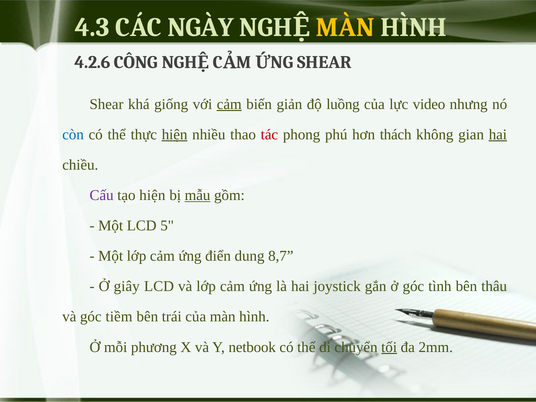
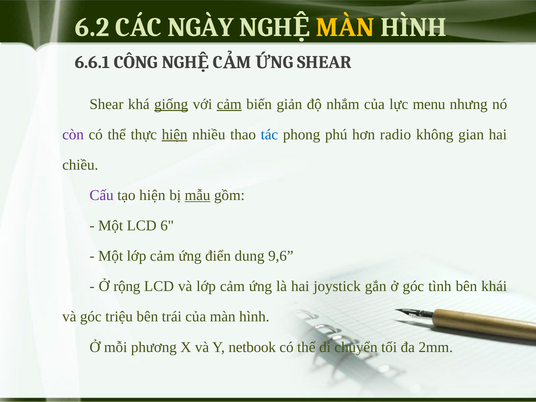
4.3: 4.3 -> 6.2 (92, 27)
4.2.6: 4.2.6 -> 6.6.1 (92, 62)
giống underline: none -> present (171, 104)
luồng: luồng -> nhắm (343, 104)
video: video -> menu (429, 104)
còn colour: blue -> purple (73, 135)
tác colour: red -> blue (269, 135)
thách: thách -> radio (396, 135)
hai underline: present -> none (498, 135)
5: 5 -> 6 (167, 226)
8,7: 8,7 -> 9,6 (281, 256)
giây: giây -> rộng (127, 286)
thâu: thâu -> khái (494, 286)
tiềm: tiềm -> triệu (119, 317)
tối underline: present -> none (389, 347)
